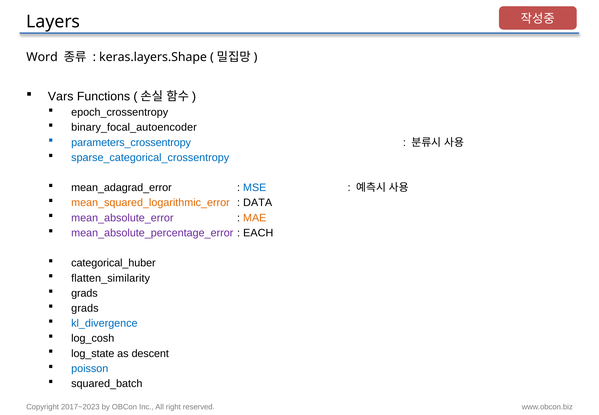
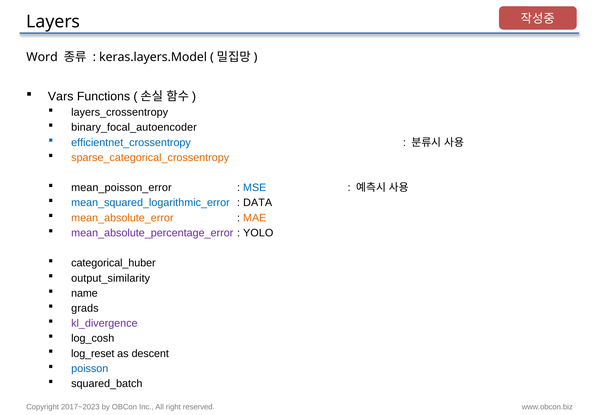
keras.layers.Shape: keras.layers.Shape -> keras.layers.Model (153, 57)
epoch_crossentropy: epoch_crossentropy -> layers_crossentropy (120, 112)
parameters_crossentropy: parameters_crossentropy -> efficientnet_crossentropy (131, 142)
sparse_categorical_crossentropy colour: blue -> orange (150, 157)
mean_adagrad_error: mean_adagrad_error -> mean_poisson_error (121, 188)
mean_squared_logarithmic_error colour: orange -> blue (150, 203)
mean_absolute_error colour: purple -> orange (122, 218)
EACH: EACH -> YOLO (258, 233)
flatten_similarity: flatten_similarity -> output_similarity (111, 278)
grads: grads -> name (84, 293)
kl_divergence colour: blue -> purple (104, 323)
log_state: log_state -> log_reset (93, 353)
